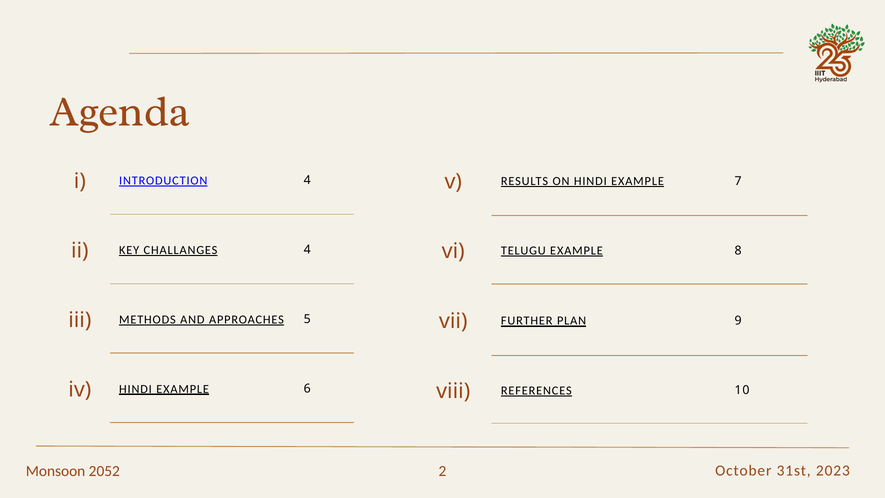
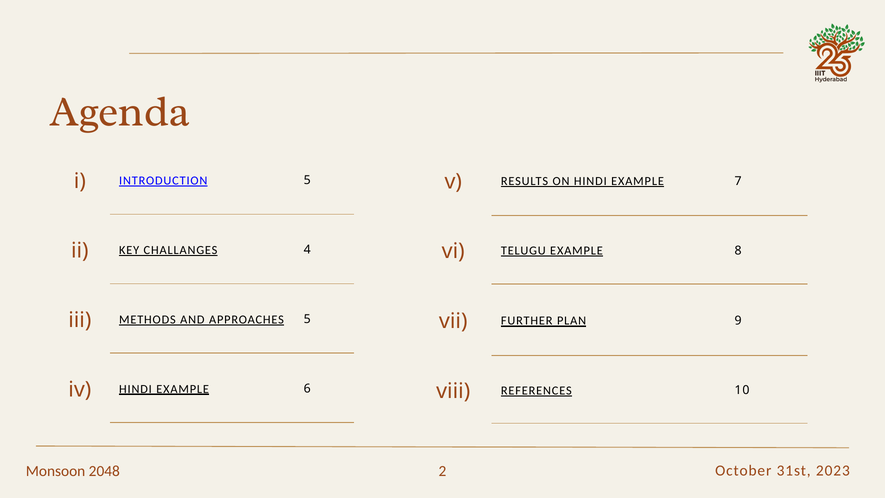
INTRODUCTION 4: 4 -> 5 (307, 180)
2052: 2052 -> 2048 (104, 471)
